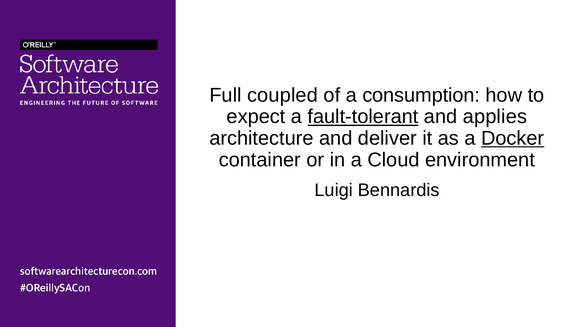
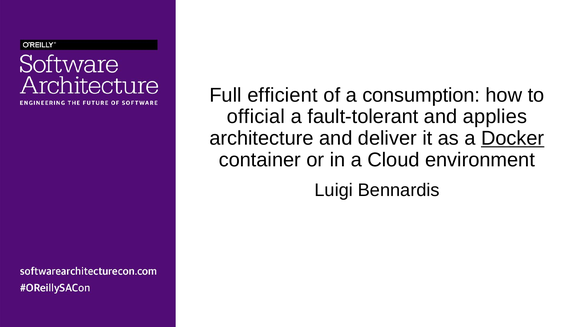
coupled: coupled -> efficient (283, 95)
expect: expect -> official (256, 117)
fault-tolerant underline: present -> none (363, 117)
